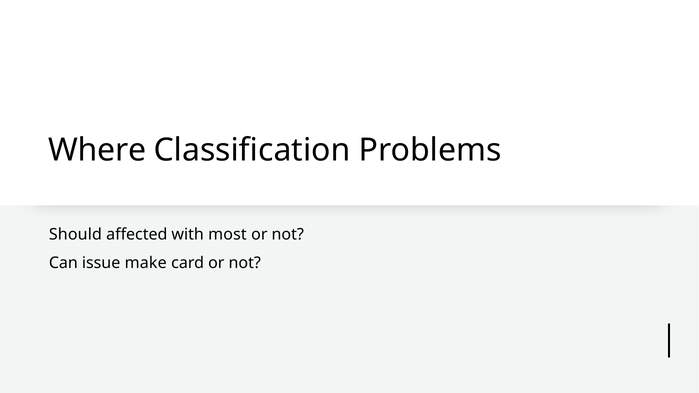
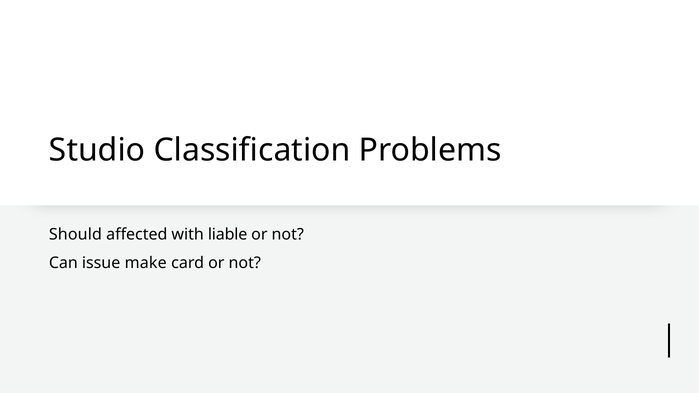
Where: Where -> Studio (97, 150)
most: most -> liable (228, 235)
